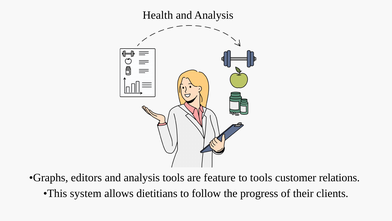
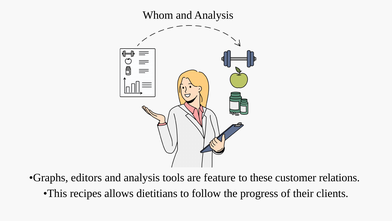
Health: Health -> Whom (158, 15)
to tools: tools -> these (261, 177)
system: system -> recipes (86, 193)
